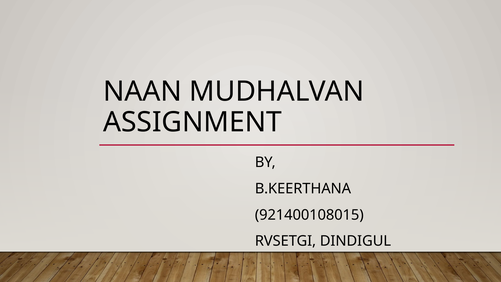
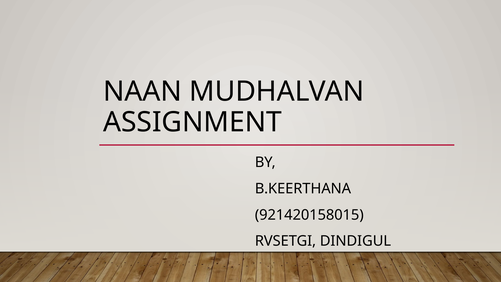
921400108015: 921400108015 -> 921420158015 (309, 215)
